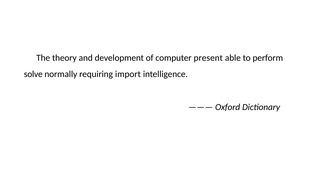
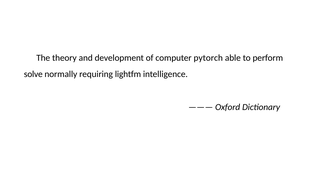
present: present -> pytorch (208, 58)
import: import -> lightfm (128, 74)
